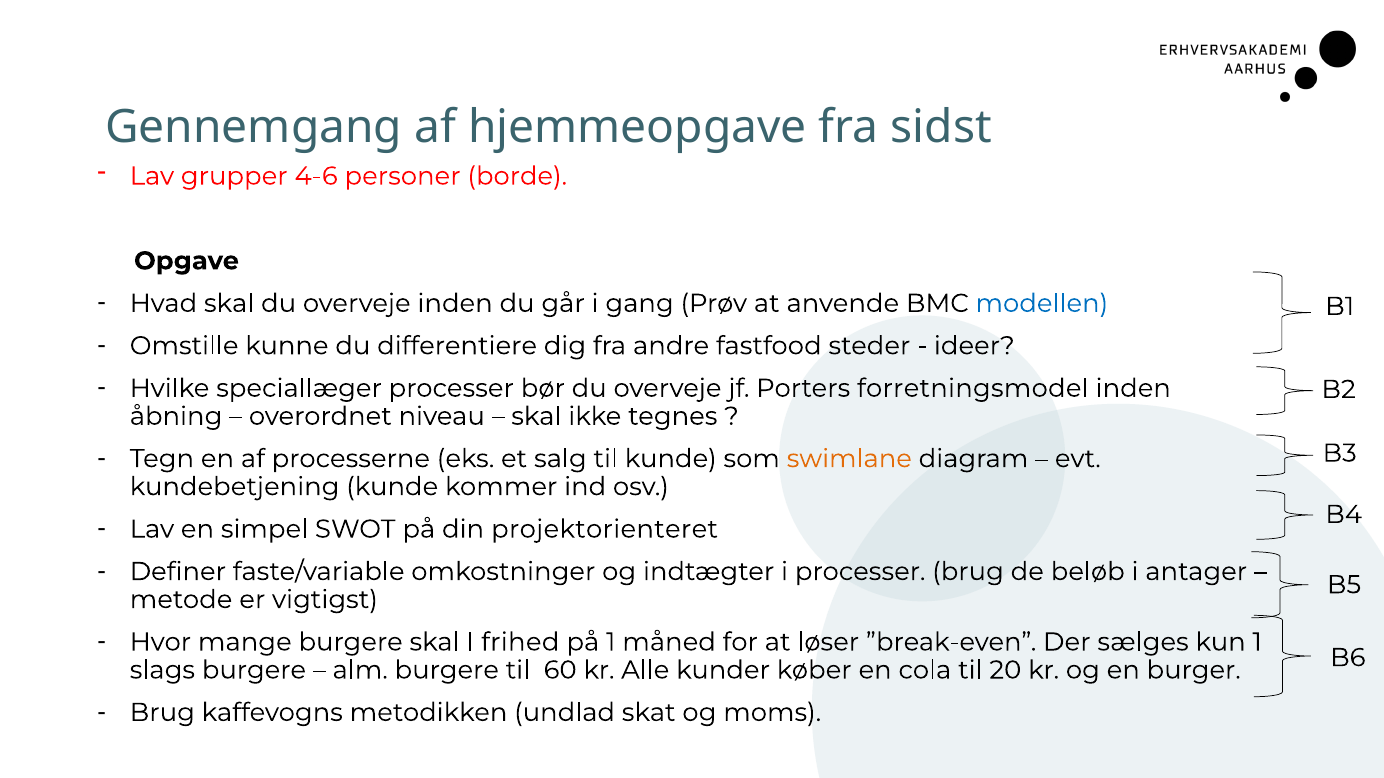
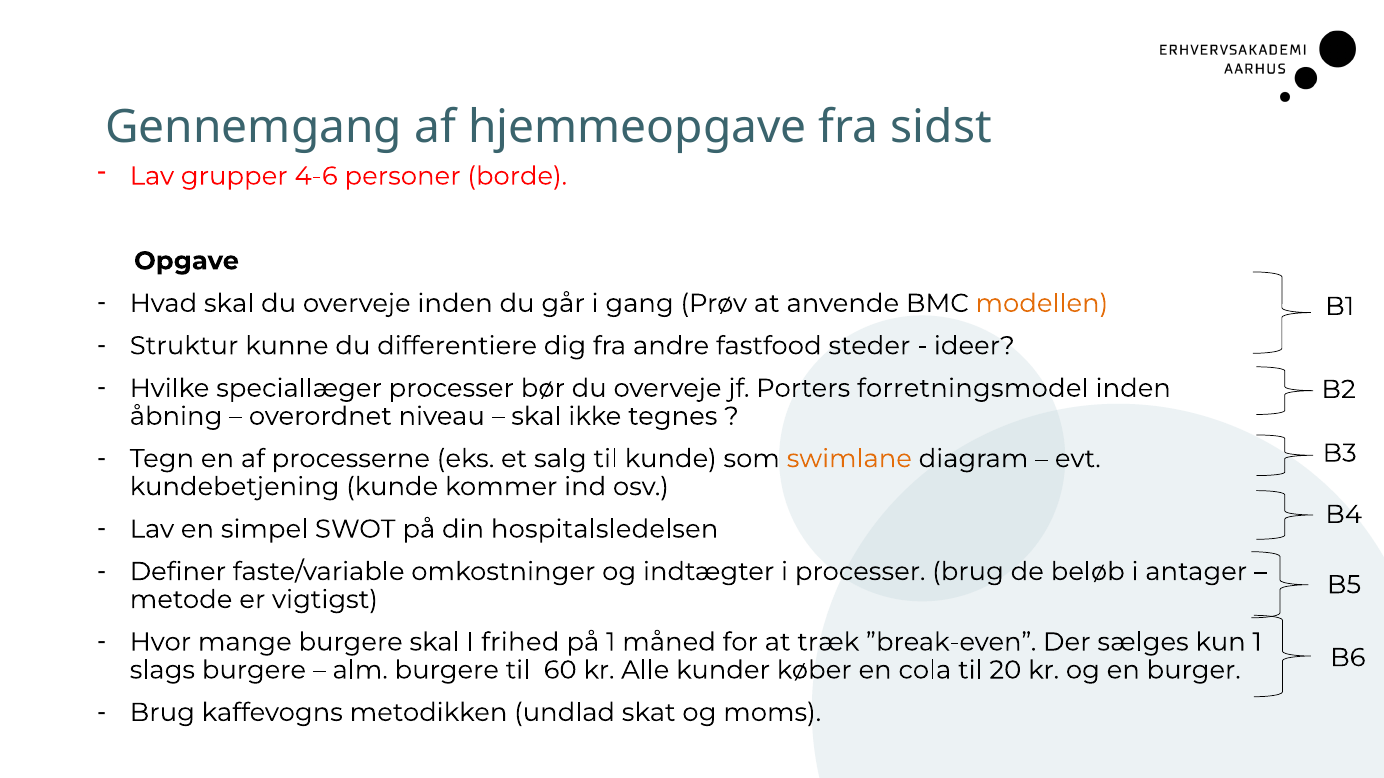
modellen colour: blue -> orange (1042, 304)
Omstille: Omstille -> Struktur (184, 346)
projektorienteret: projektorienteret -> hospitalsledelsen (605, 529)
løser: løser -> træk (828, 642)
